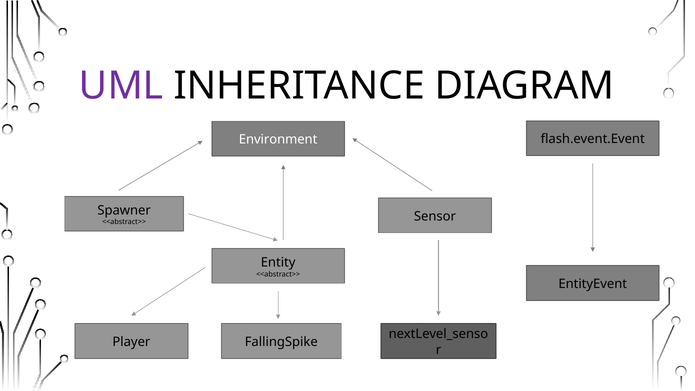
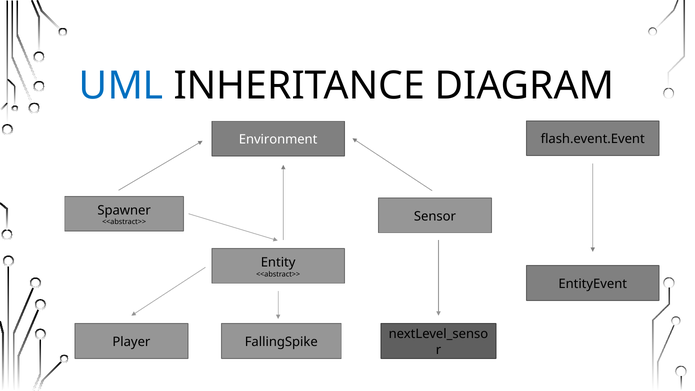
UML colour: purple -> blue (121, 86)
